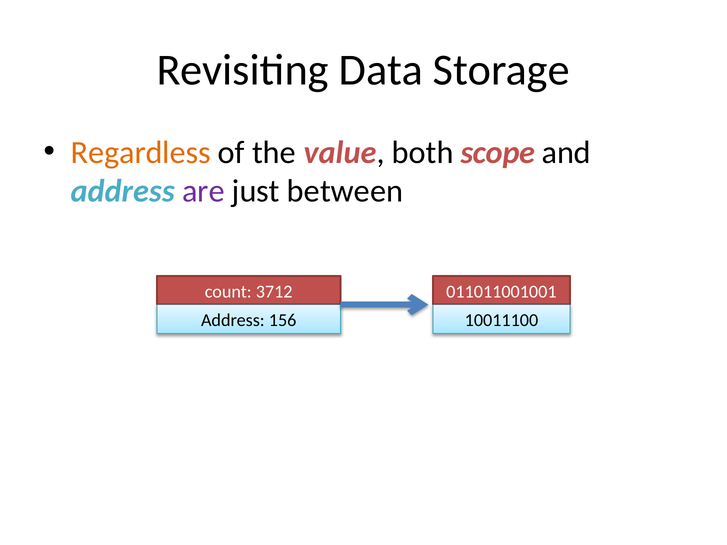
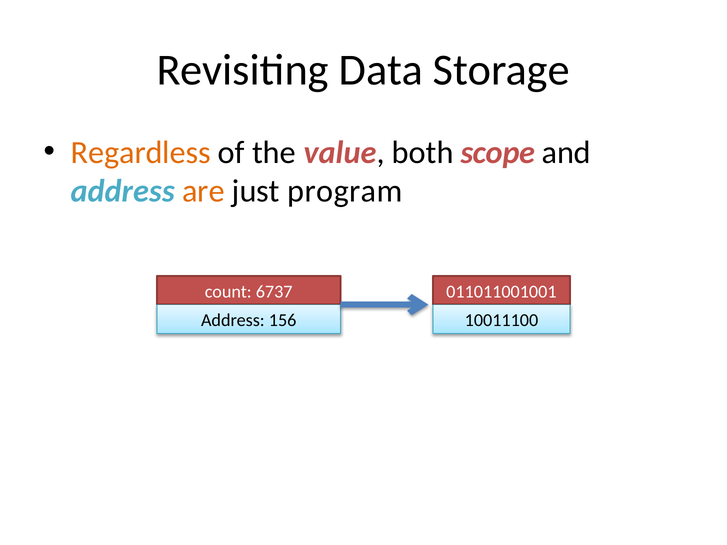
are colour: purple -> orange (203, 191)
between: between -> program (345, 191)
3712: 3712 -> 6737 (274, 292)
